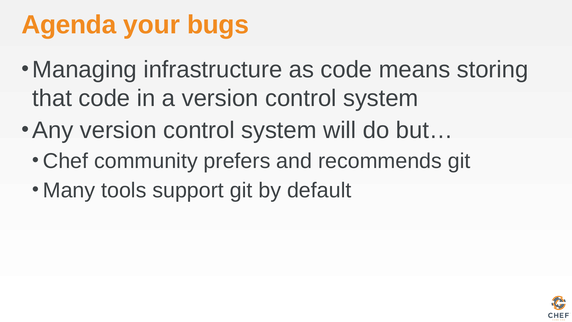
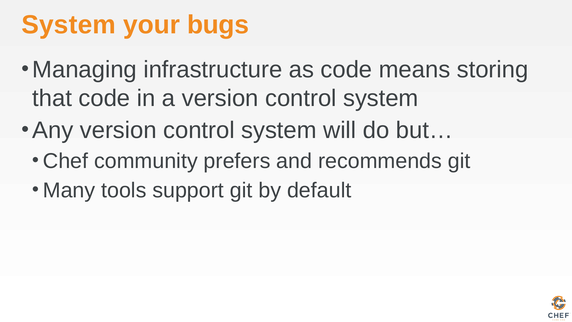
Agenda: Agenda -> System (69, 25)
